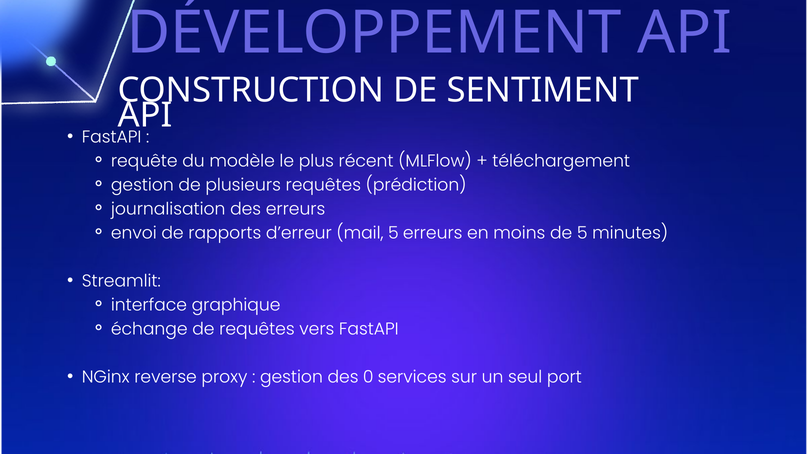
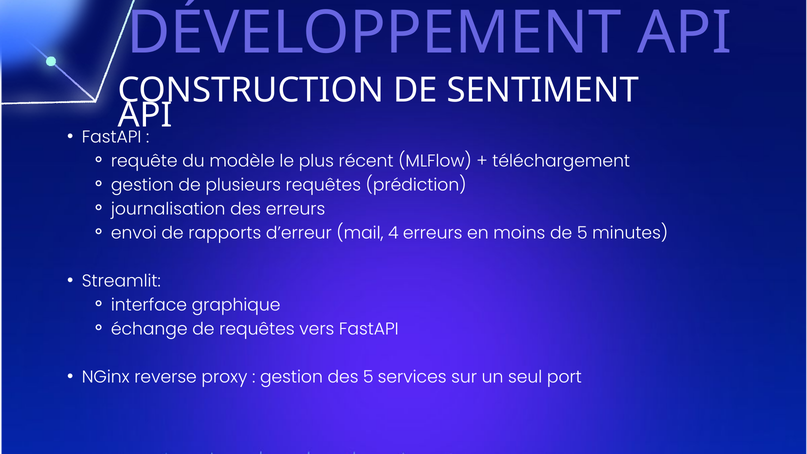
mail 5: 5 -> 4 (393, 233)
des 0: 0 -> 5 (368, 377)
